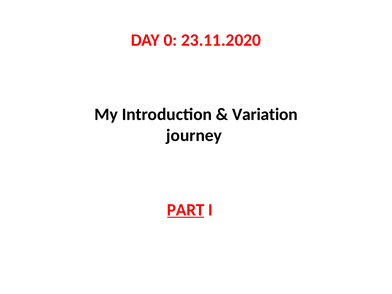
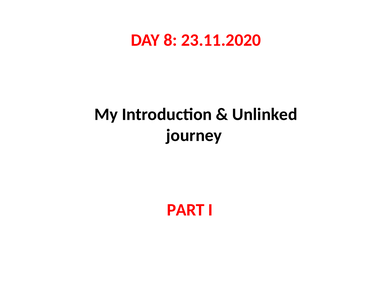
0: 0 -> 8 (170, 40)
Variation: Variation -> Unlinked (265, 114)
PART underline: present -> none (186, 210)
